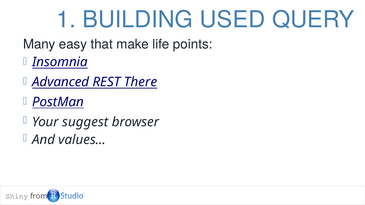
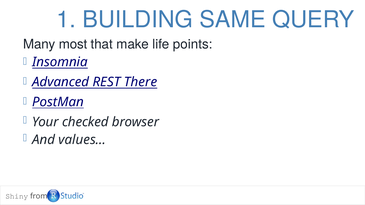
USED: USED -> SAME (233, 20)
easy: easy -> most (73, 44)
suggest: suggest -> checked (85, 122)
